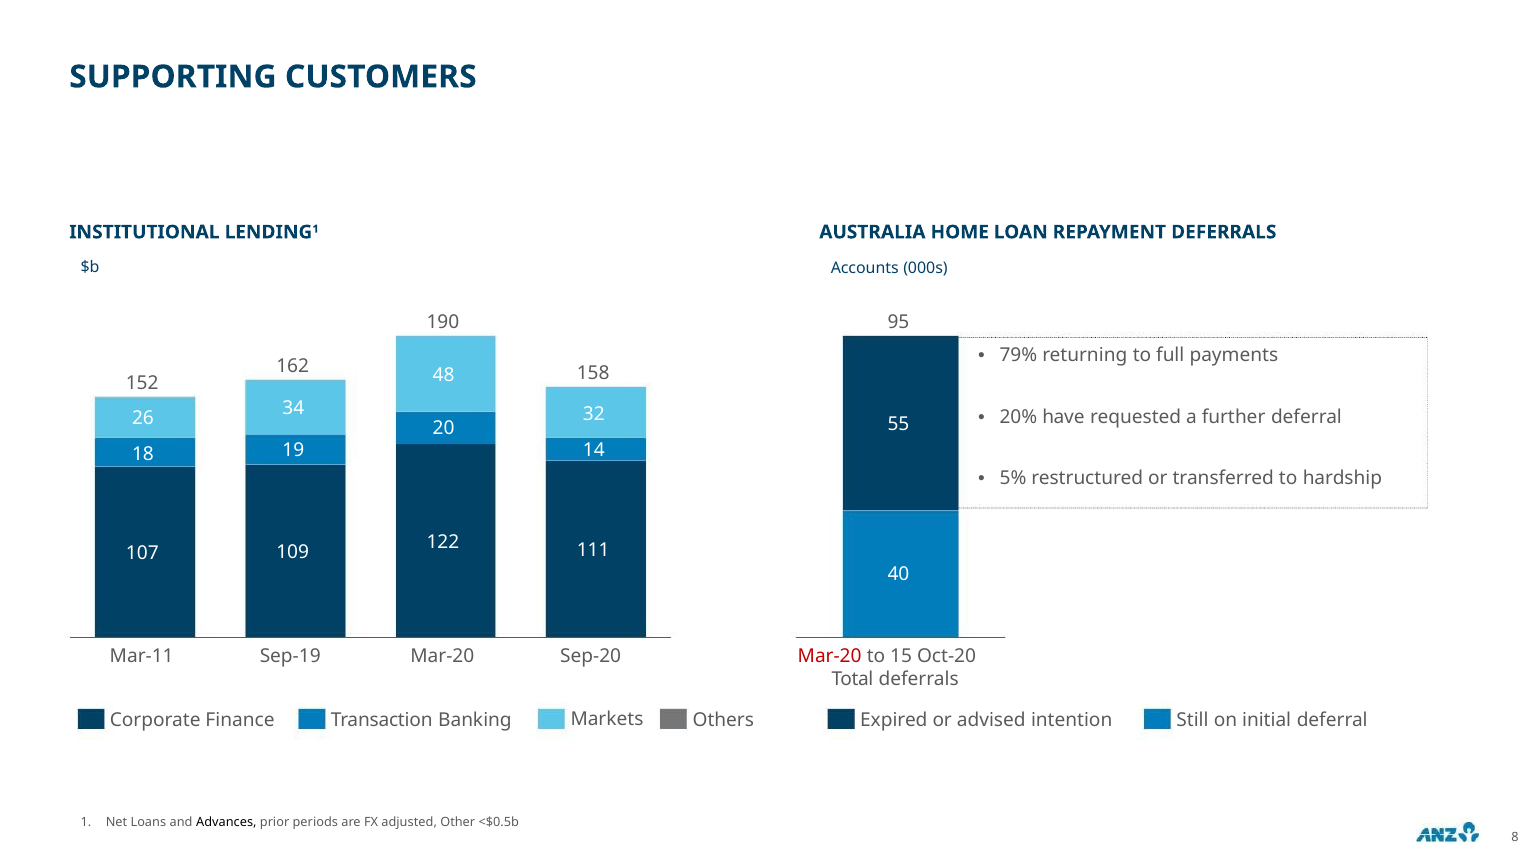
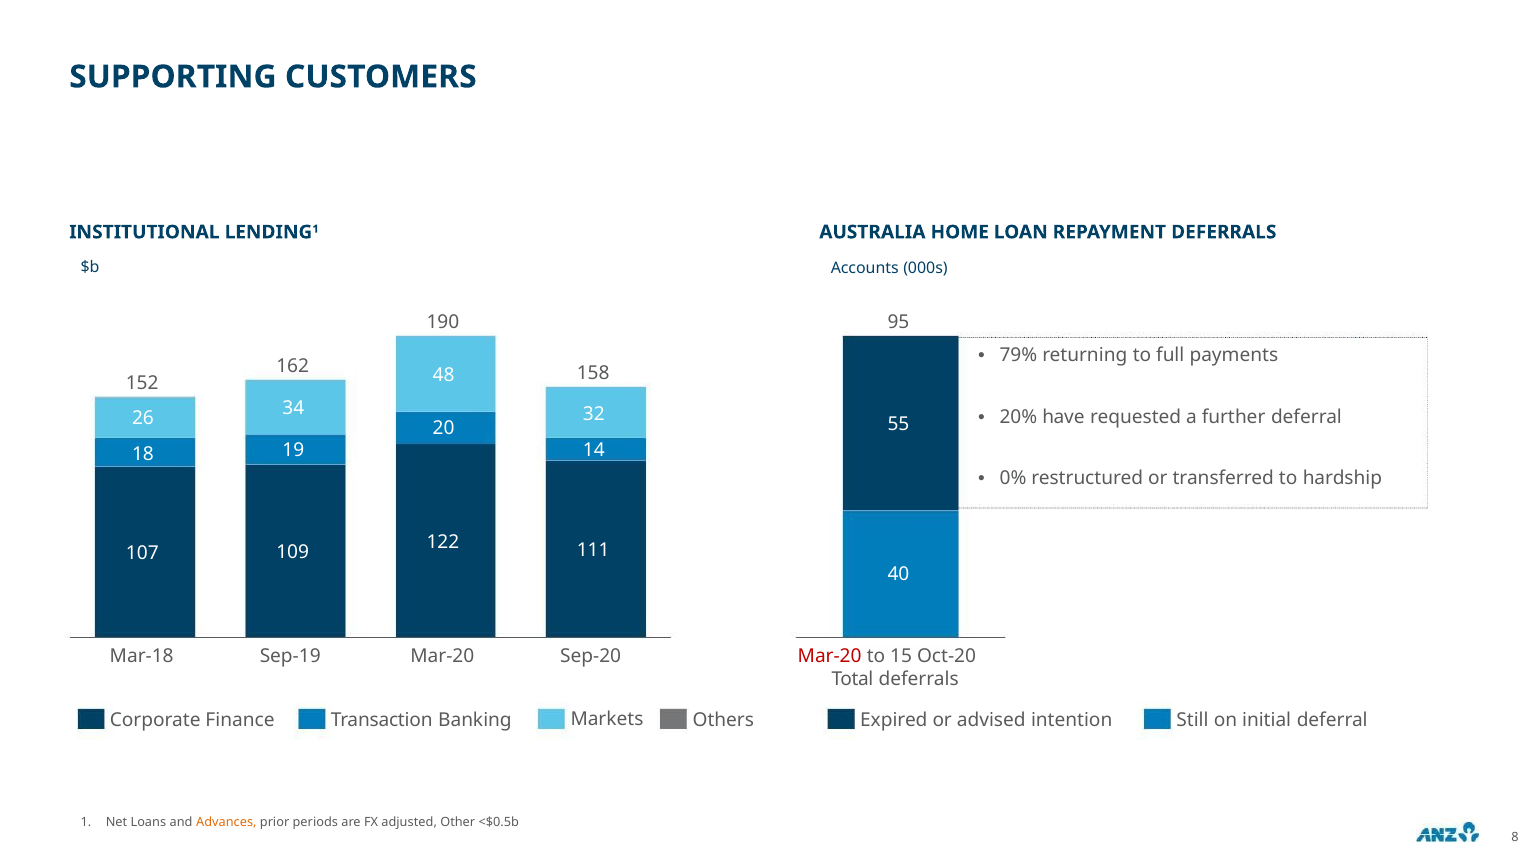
5%: 5% -> 0% (1013, 478)
Mar-11: Mar-11 -> Mar-18 (142, 656)
Advances colour: black -> orange (226, 822)
